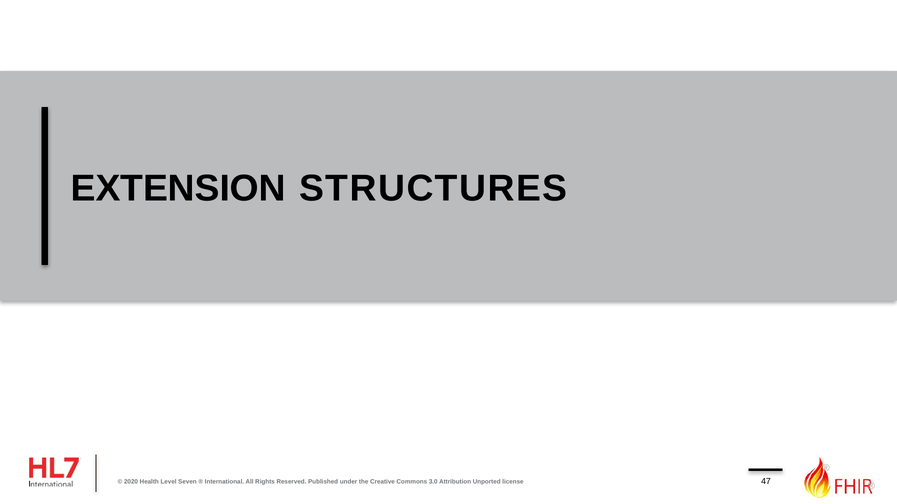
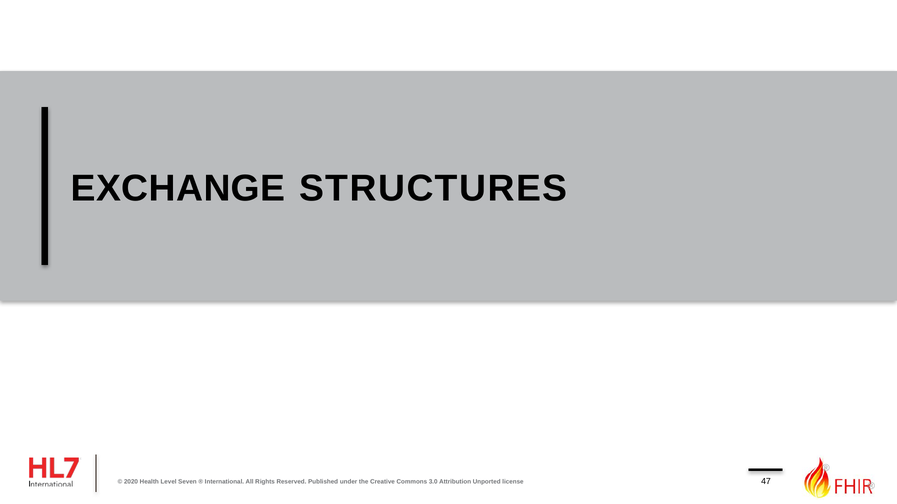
EXTENSION: EXTENSION -> EXCHANGE (178, 189)
